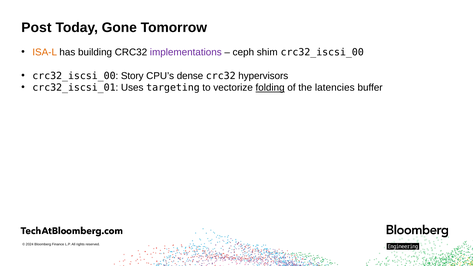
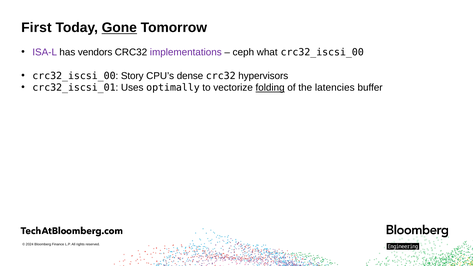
Post: Post -> First (36, 28)
Gone underline: none -> present (119, 28)
ISA-L colour: orange -> purple (45, 52)
building: building -> vendors (95, 52)
shim: shim -> what (267, 52)
targeting: targeting -> optimally (173, 88)
